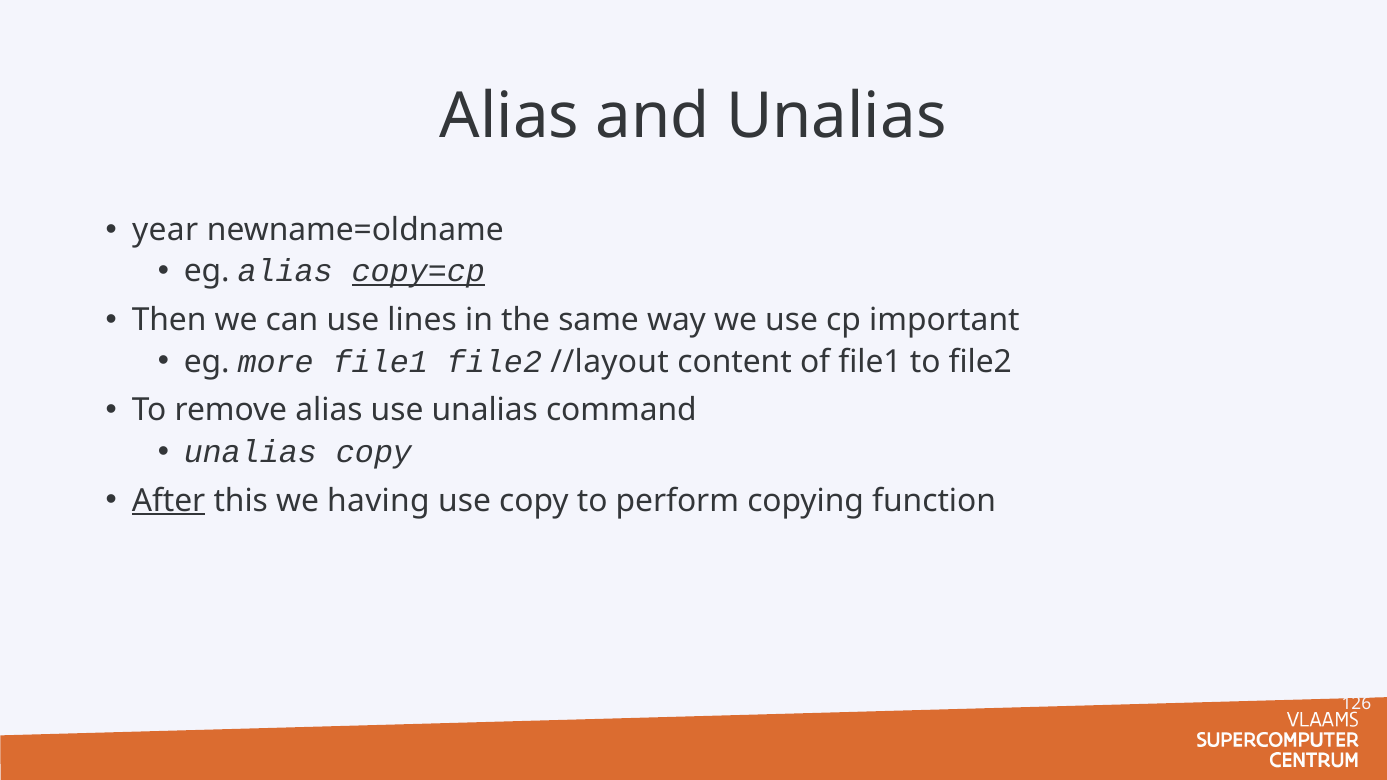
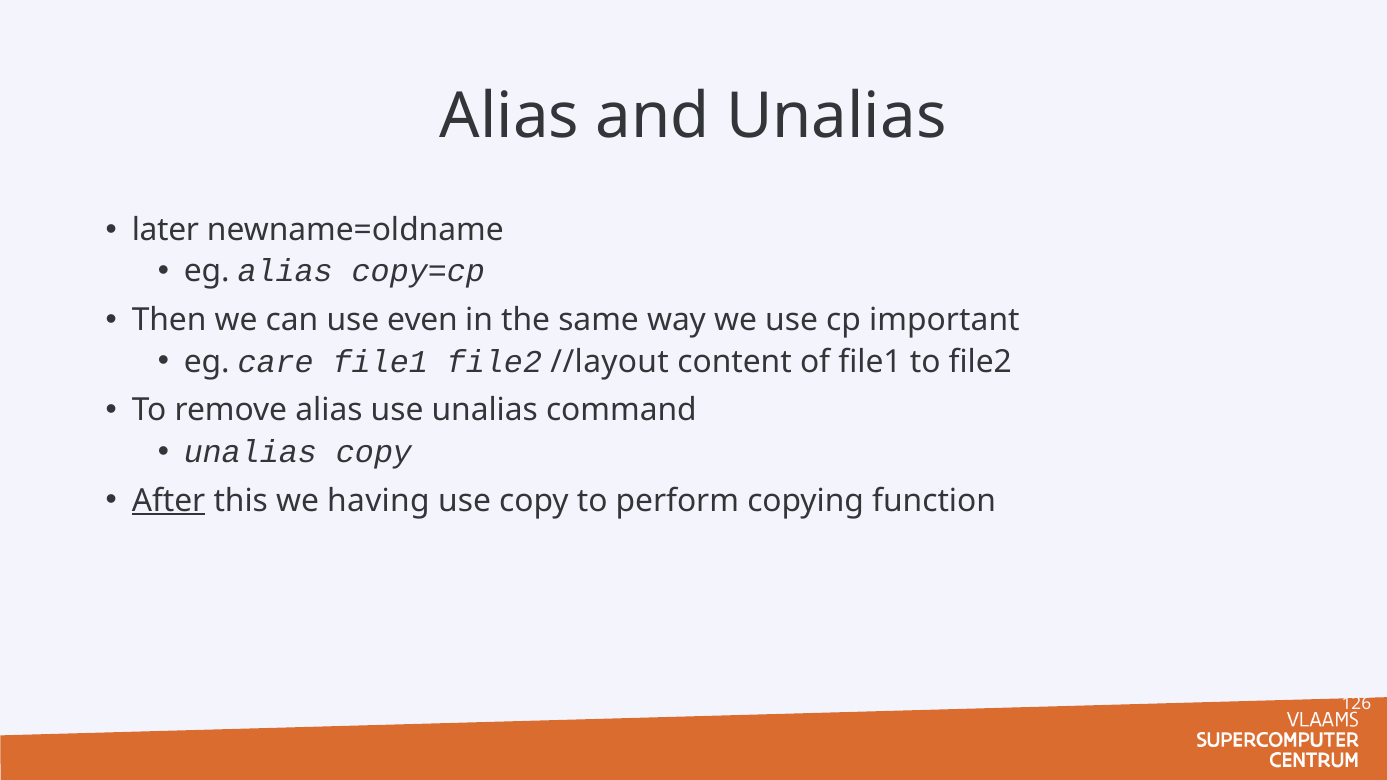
year: year -> later (165, 230)
copy=cp underline: present -> none (418, 271)
lines: lines -> even (422, 320)
more: more -> care (276, 362)
